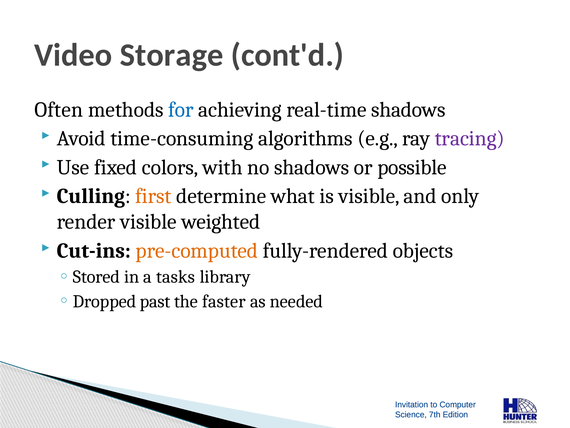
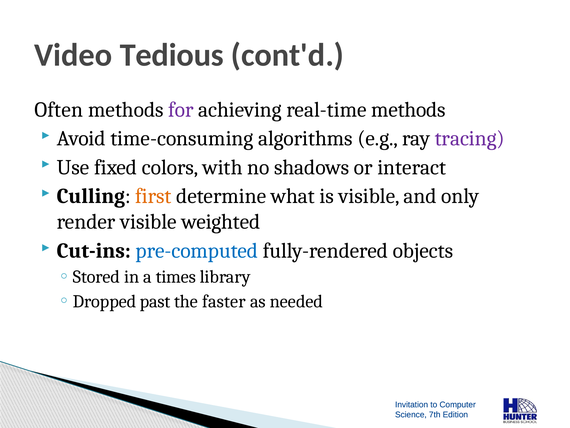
Storage: Storage -> Tedious (172, 55)
for colour: blue -> purple (181, 109)
real-time shadows: shadows -> methods (408, 109)
possible: possible -> interact (412, 167)
pre-computed colour: orange -> blue (197, 250)
tasks: tasks -> times (176, 277)
